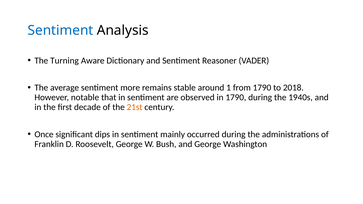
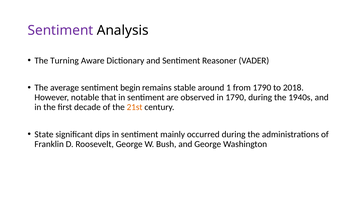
Sentiment colour: blue -> purple (61, 31)
more: more -> begin (130, 88)
Once: Once -> State (44, 134)
